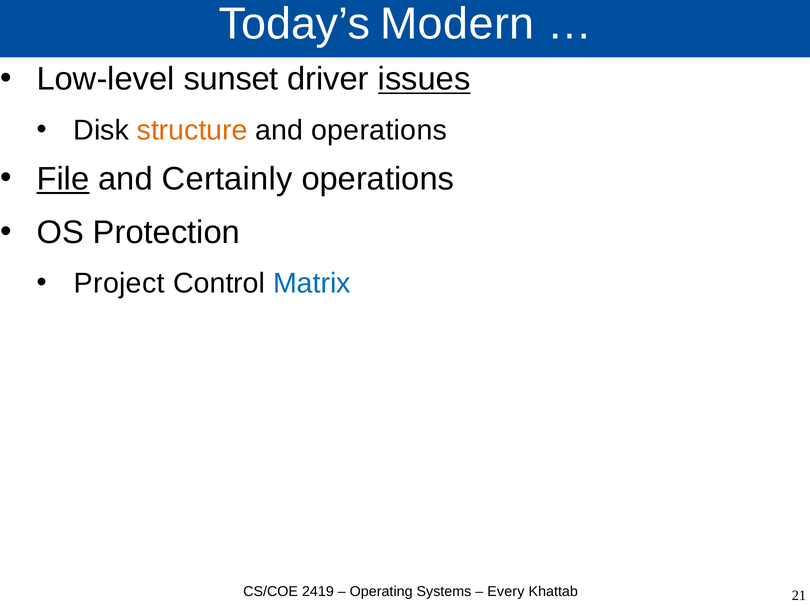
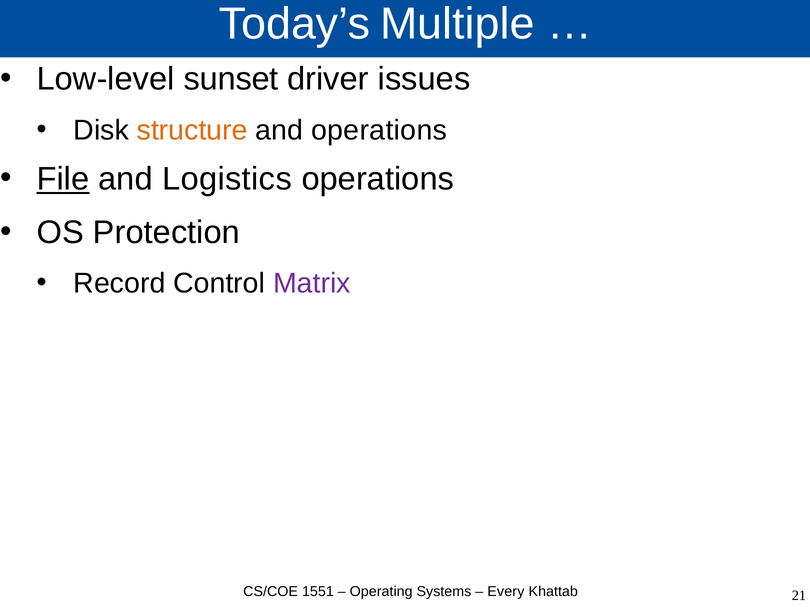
Modern: Modern -> Multiple (457, 24)
issues underline: present -> none (424, 79)
Certainly: Certainly -> Logistics (227, 179)
Project: Project -> Record (119, 284)
Matrix colour: blue -> purple (312, 284)
2419: 2419 -> 1551 (318, 592)
